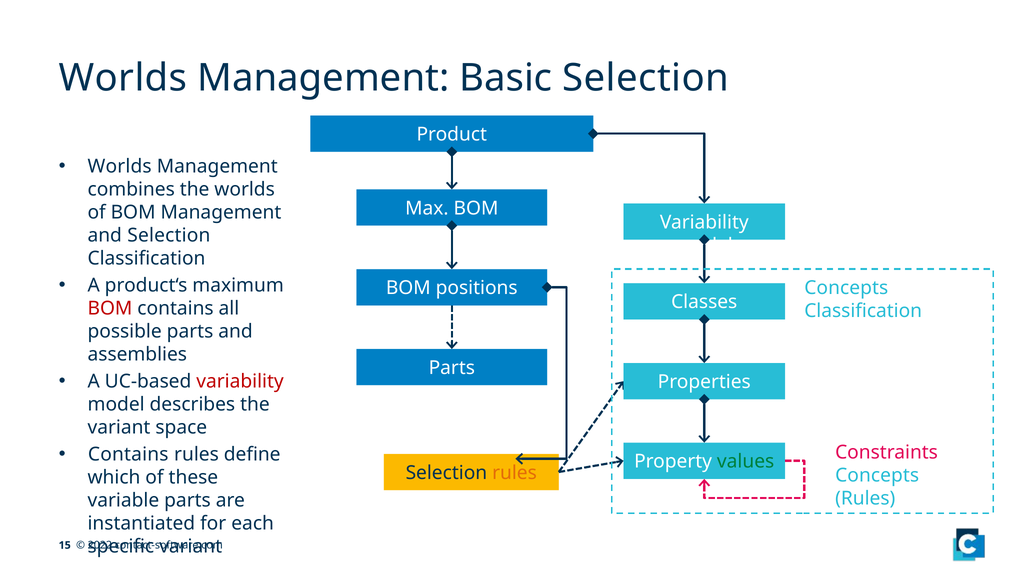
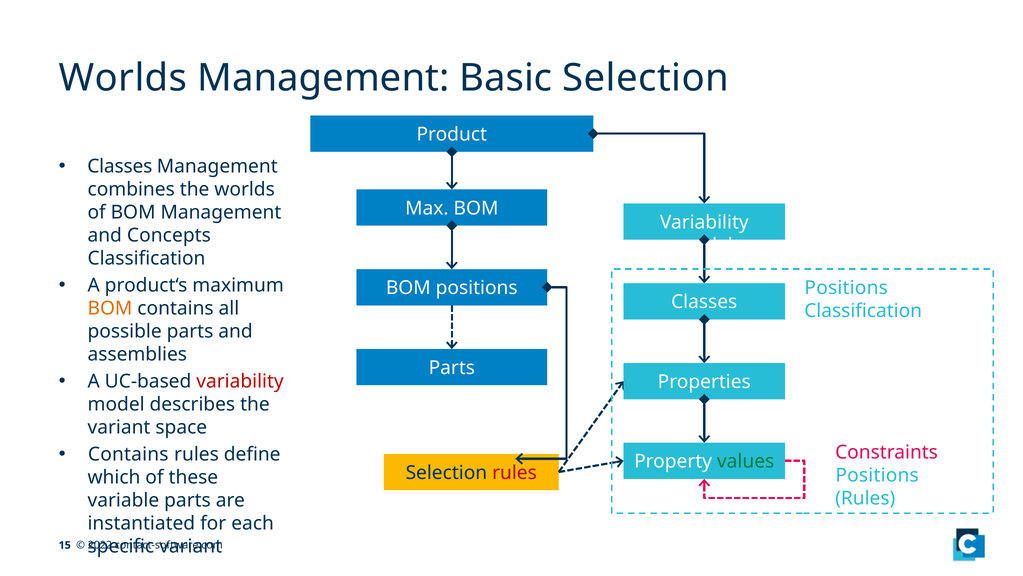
Worlds: Worlds -> Classes (120, 166)
and Selection: Selection -> Concepts (169, 235)
Concepts: Concepts -> Positions (846, 287)
BOM colour: red -> orange (110, 308)
rules colour: orange -> red (515, 472)
Concepts: Concepts -> Positions (877, 475)
